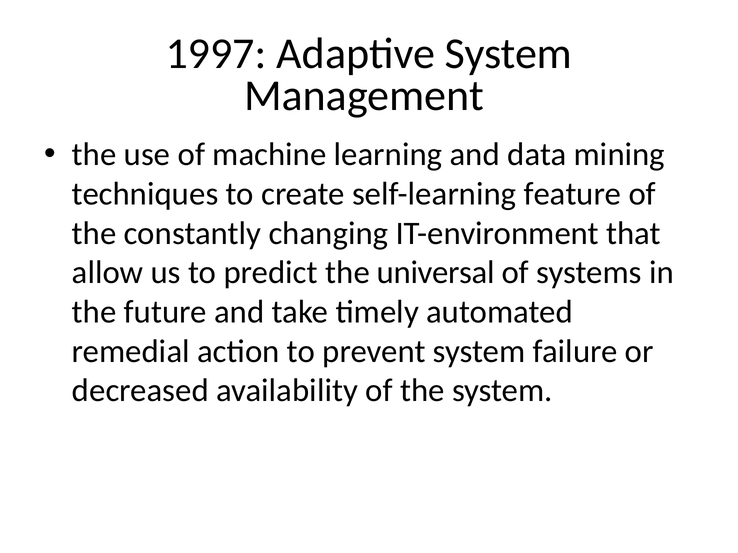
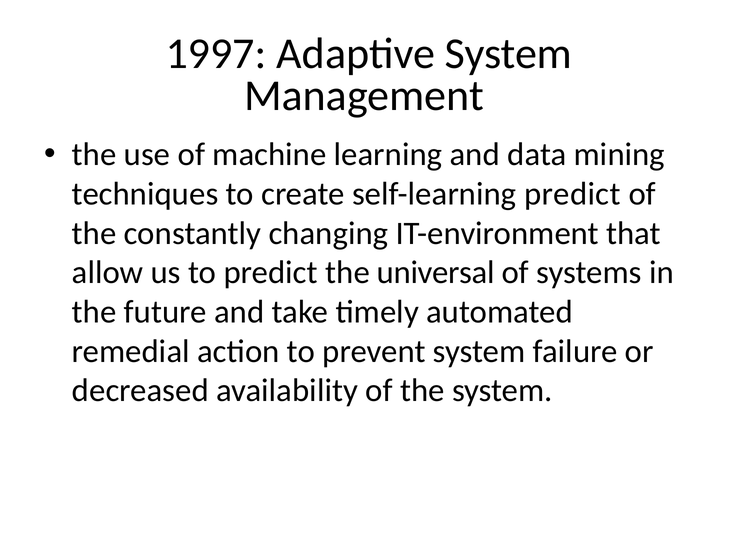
self-learning feature: feature -> predict (572, 194)
